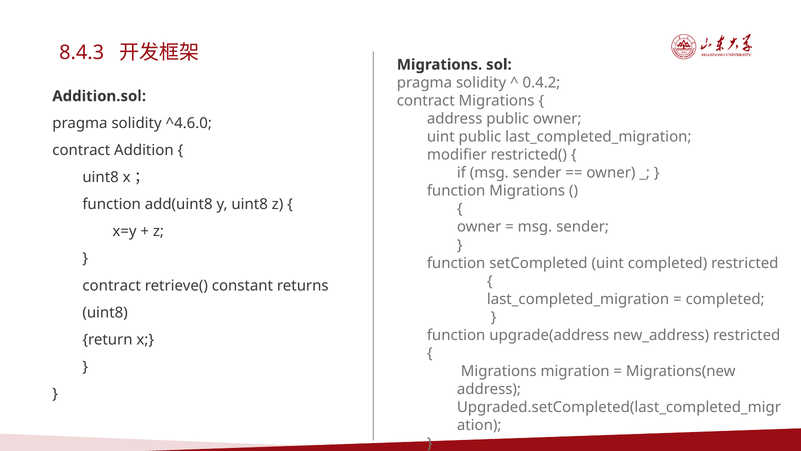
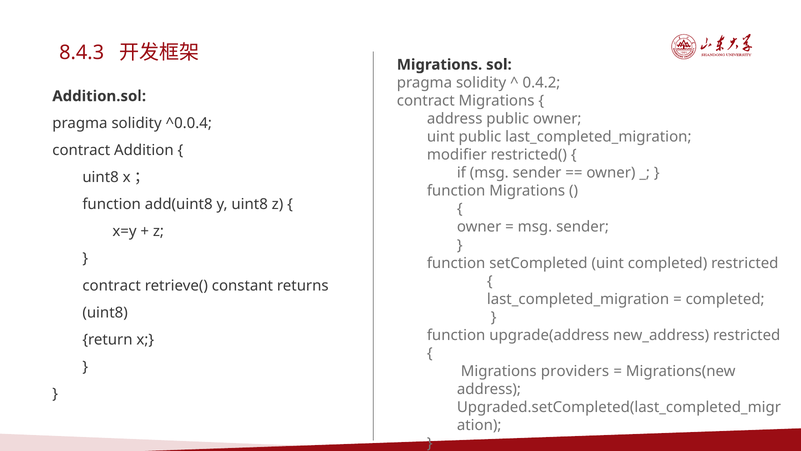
^4.6.0: ^4.6.0 -> ^0.0.4 (189, 123)
migration: migration -> providers (575, 371)
